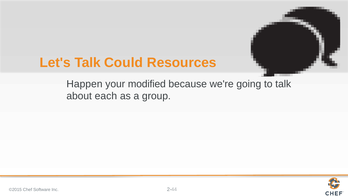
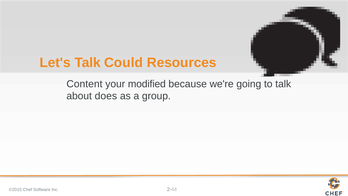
Happen: Happen -> Content (84, 84)
each: each -> does (106, 96)
